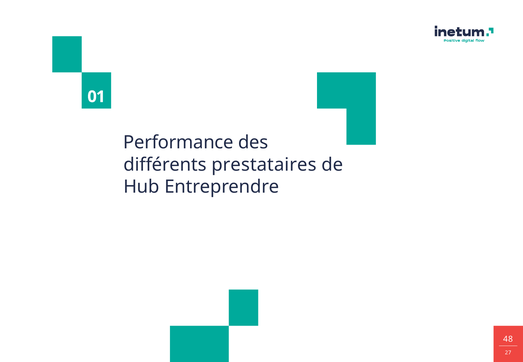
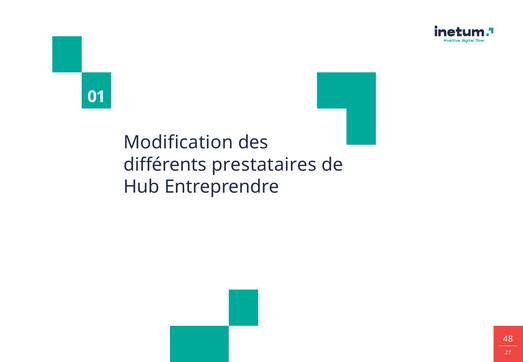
Performance: Performance -> Modification (178, 143)
